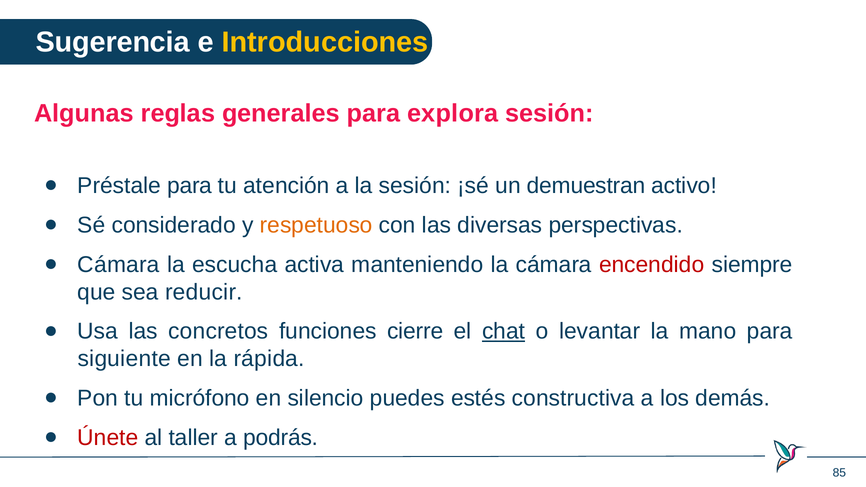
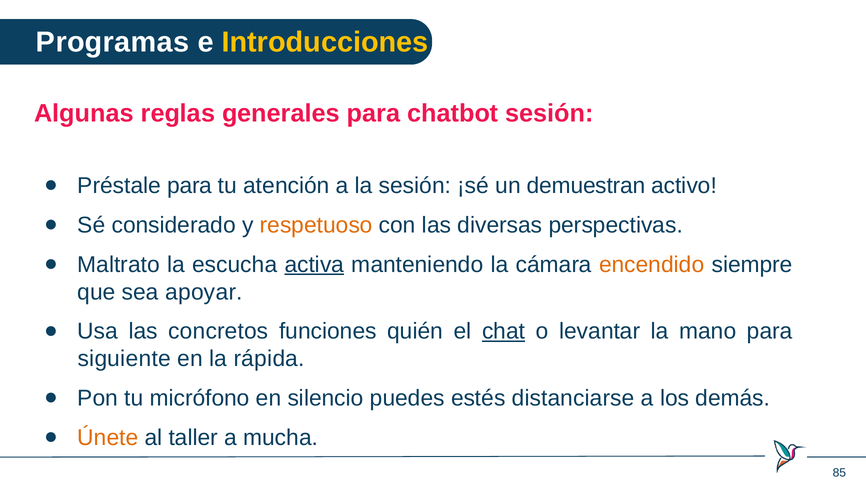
Sugerencia: Sugerencia -> Programas (113, 42)
explora: explora -> chatbot (453, 113)
Cámara: Cámara -> Maltrato (119, 265)
activa underline: none -> present (314, 265)
encendido colour: red -> orange (652, 265)
reducir: reducir -> apoyar (204, 292)
cierre: cierre -> quién (415, 331)
constructiva: constructiva -> distanciarse (573, 398)
Únete colour: red -> orange (108, 438)
podrás: podrás -> mucha (281, 438)
